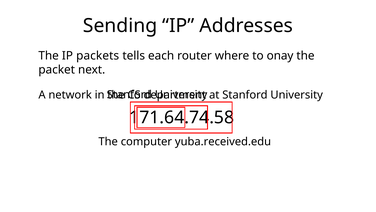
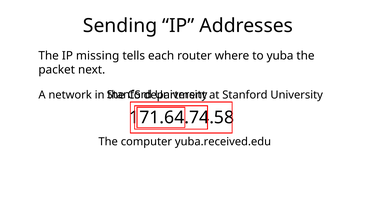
packets: packets -> missing (98, 56)
onay: onay -> yuba (280, 56)
